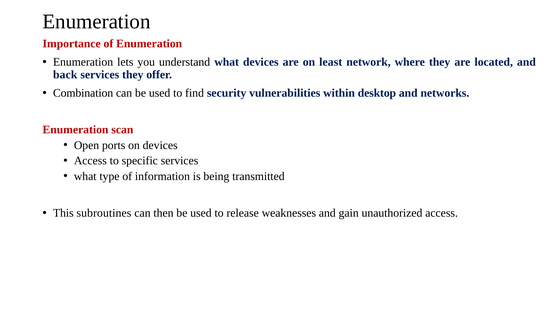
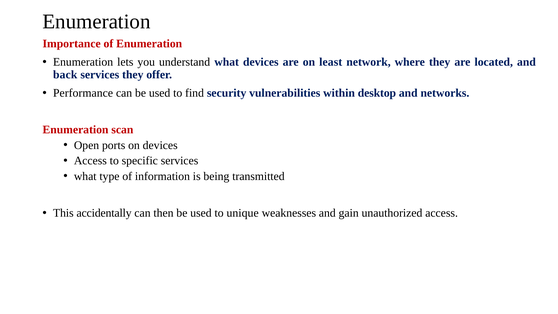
Combination: Combination -> Performance (83, 93)
subroutines: subroutines -> accidentally (104, 213)
release: release -> unique (243, 213)
